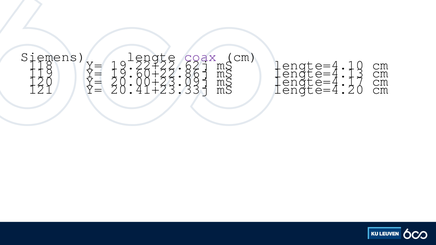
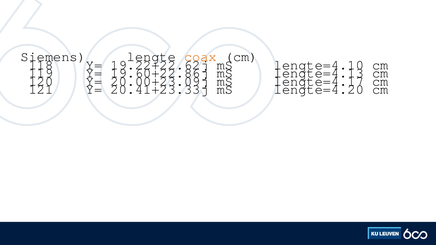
coax colour: purple -> orange (200, 57)
